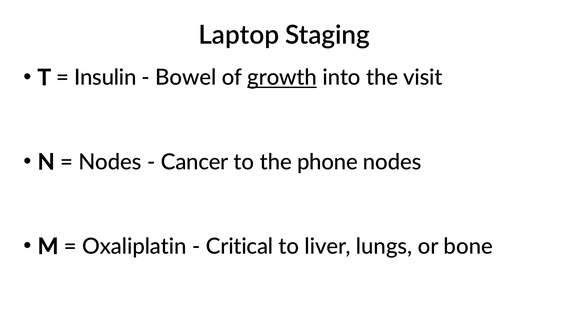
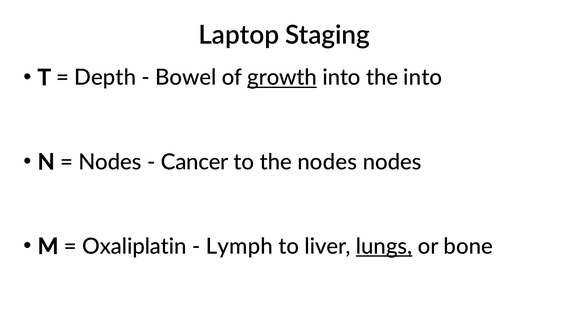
Insulin: Insulin -> Depth (105, 78)
the visit: visit -> into (423, 78)
the phone: phone -> nodes (327, 162)
Critical: Critical -> Lymph (239, 246)
lungs underline: none -> present (384, 246)
